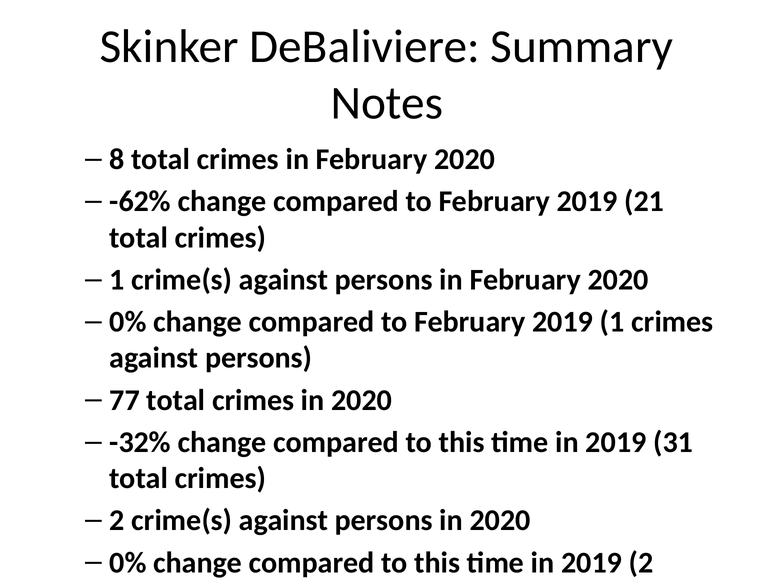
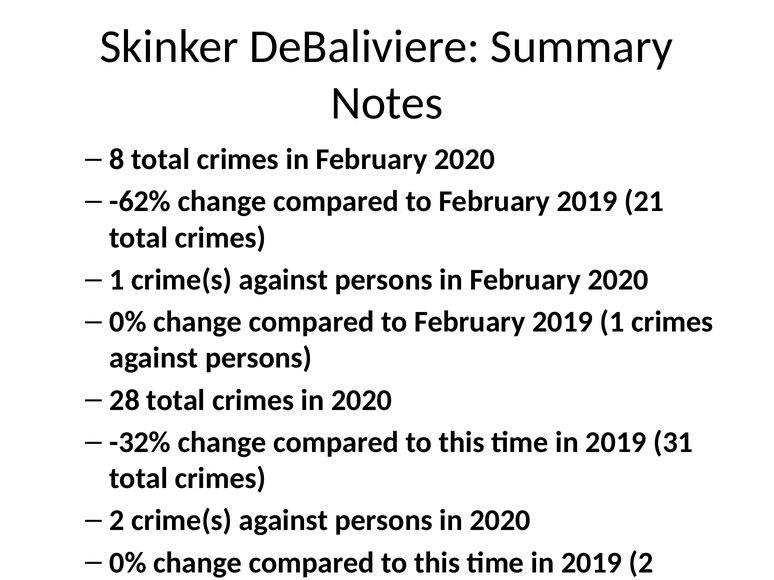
77: 77 -> 28 (125, 400)
